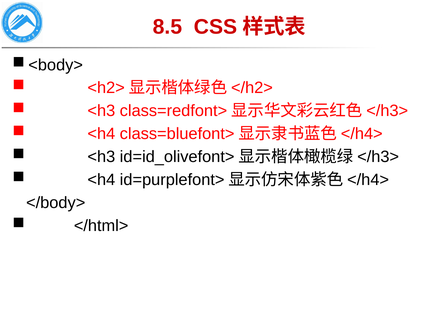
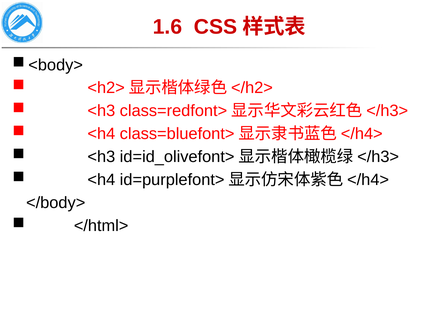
8.5: 8.5 -> 1.6 (168, 27)
